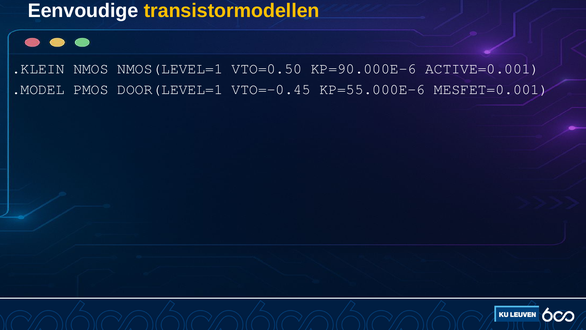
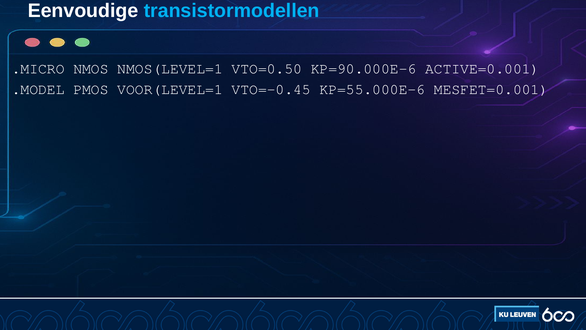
transistormodellen colour: yellow -> light blue (232, 11)
.KLEIN: .KLEIN -> .MICRO (38, 68)
DOOR(LEVEL=1: DOOR(LEVEL=1 -> VOOR(LEVEL=1 (170, 89)
